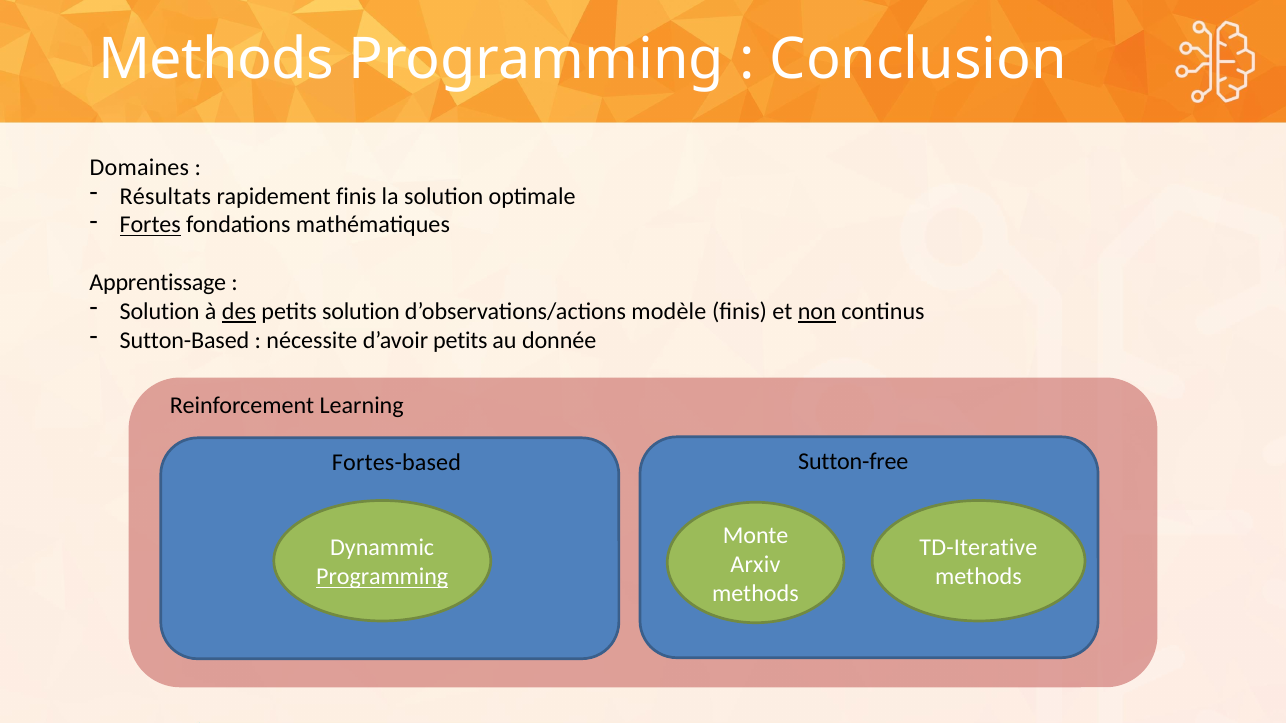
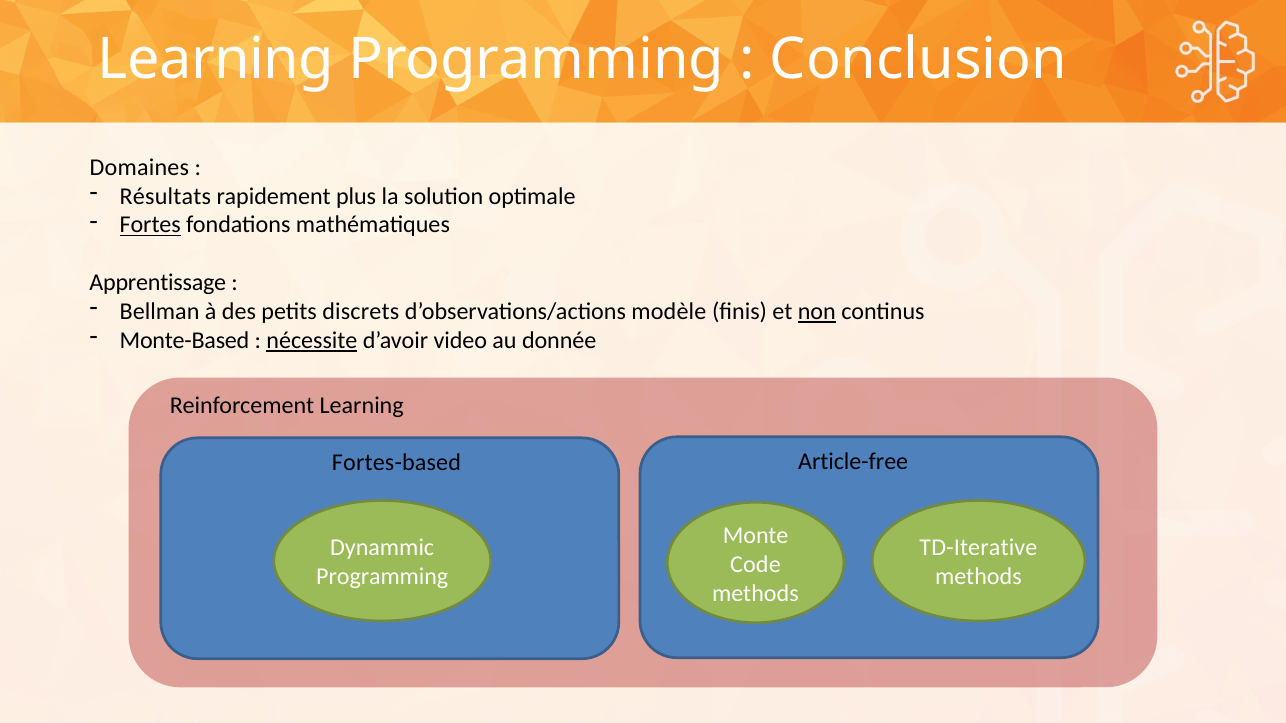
Methods: Methods -> Learning (216, 60)
rapidement finis: finis -> plus (356, 196)
Solution: Solution -> Bellman (160, 312)
des underline: present -> none (239, 312)
petits solution: solution -> discrets (361, 312)
Sutton-Based: Sutton-Based -> Monte-Based (185, 341)
nécessite underline: none -> present (312, 341)
d’avoir petits: petits -> video (460, 341)
Sutton-free: Sutton-free -> Article-free (853, 462)
Arxiv: Arxiv -> Code (755, 564)
Programming underline: present -> none (382, 577)
